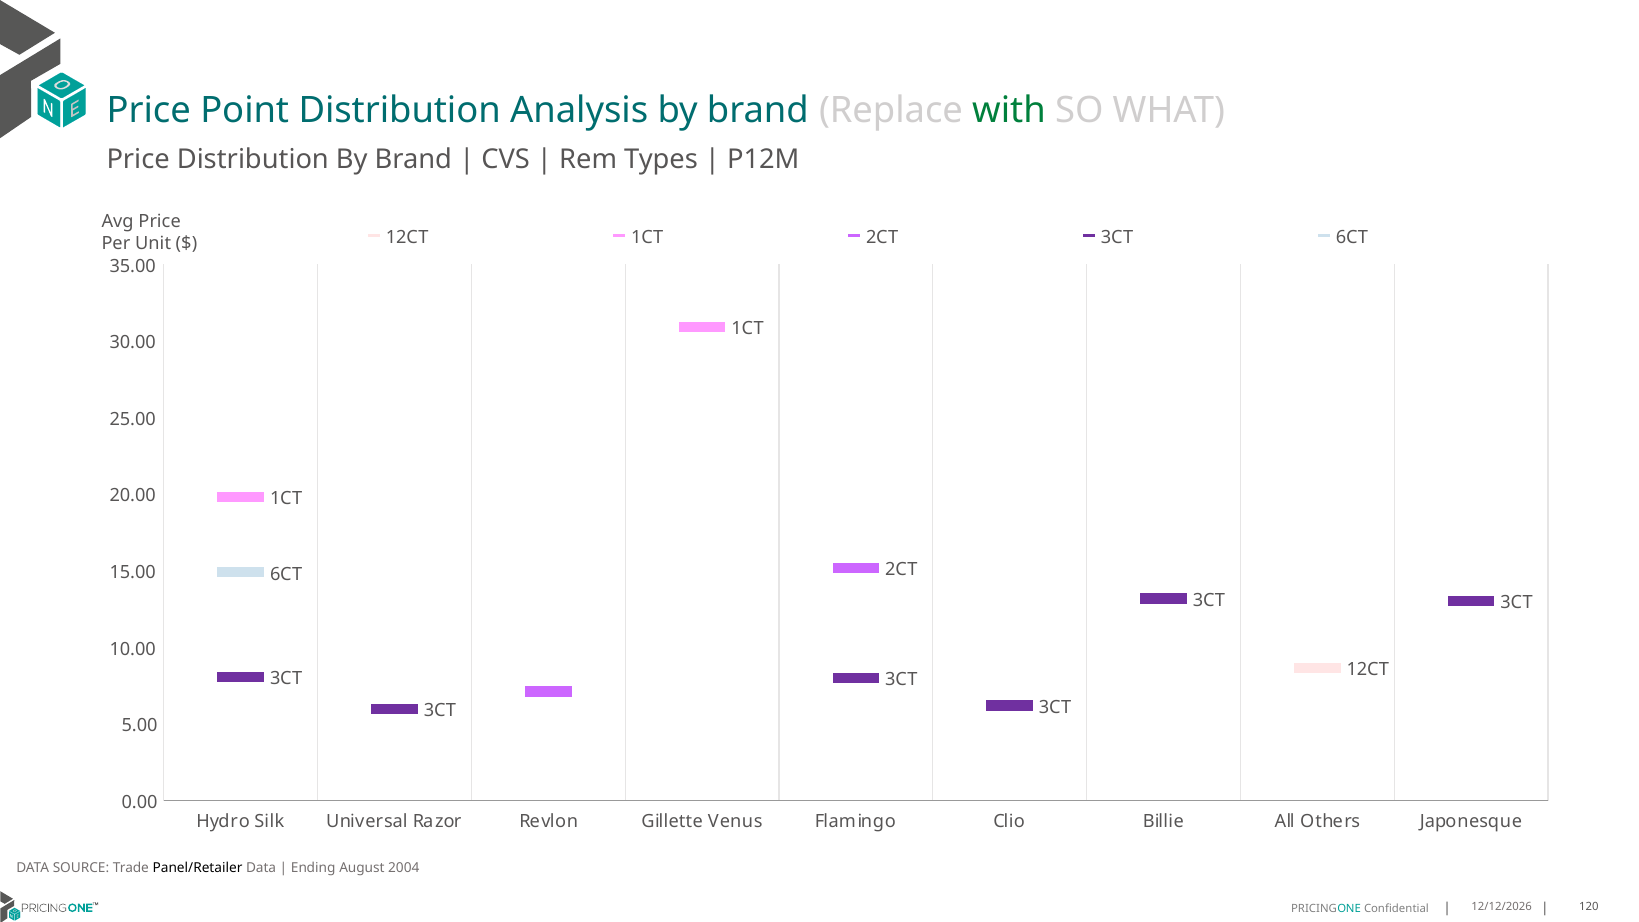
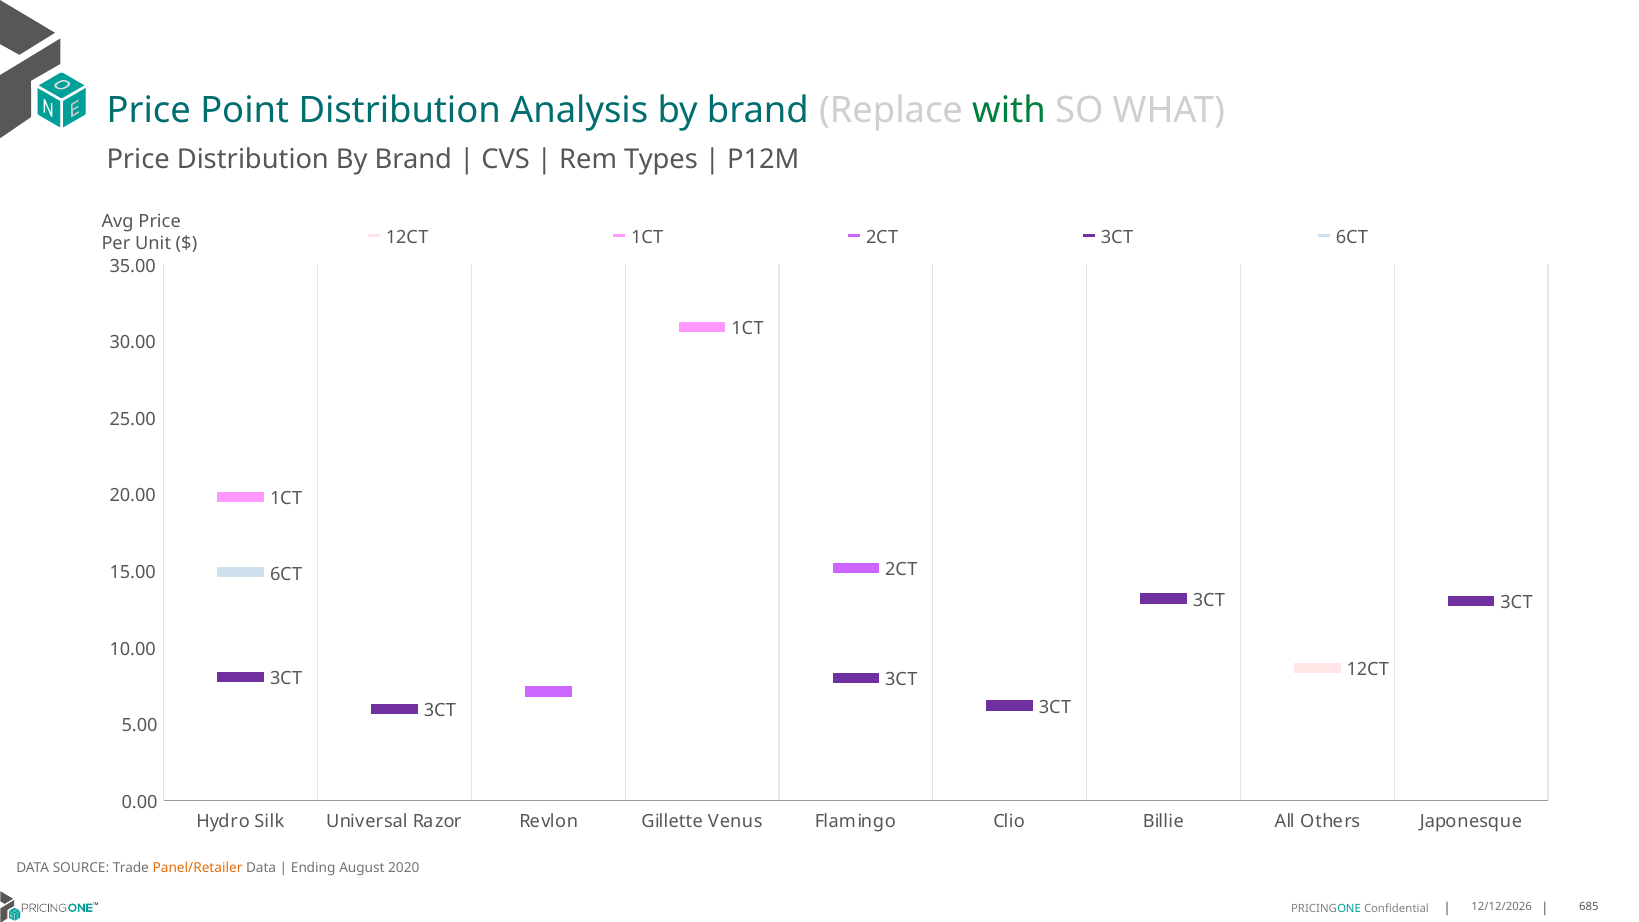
Panel/Retailer colour: black -> orange (198, 868)
2004: 2004 -> 2020 (404, 868)
120: 120 -> 685 (1589, 906)
